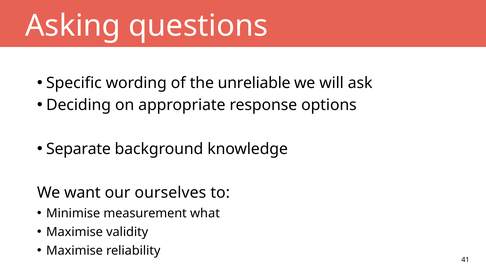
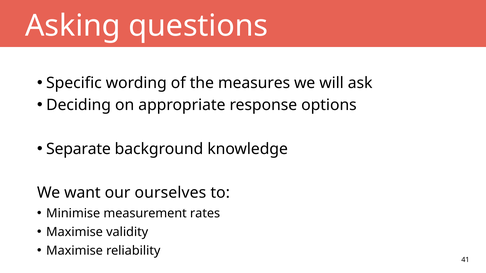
unreliable: unreliable -> measures (254, 83)
what: what -> rates (205, 213)
